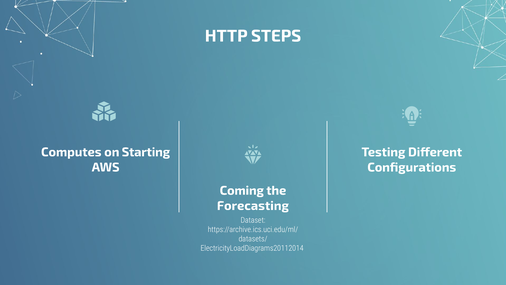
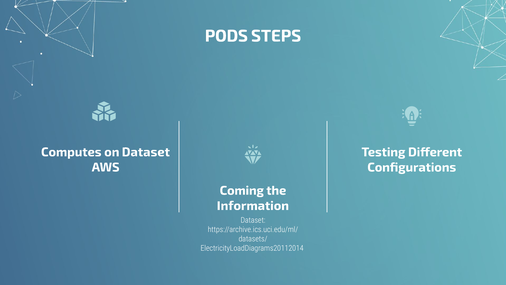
HTTP: HTTP -> PODS (226, 36)
on Starting: Starting -> Dataset (146, 152)
Forecasting: Forecasting -> Information (253, 205)
